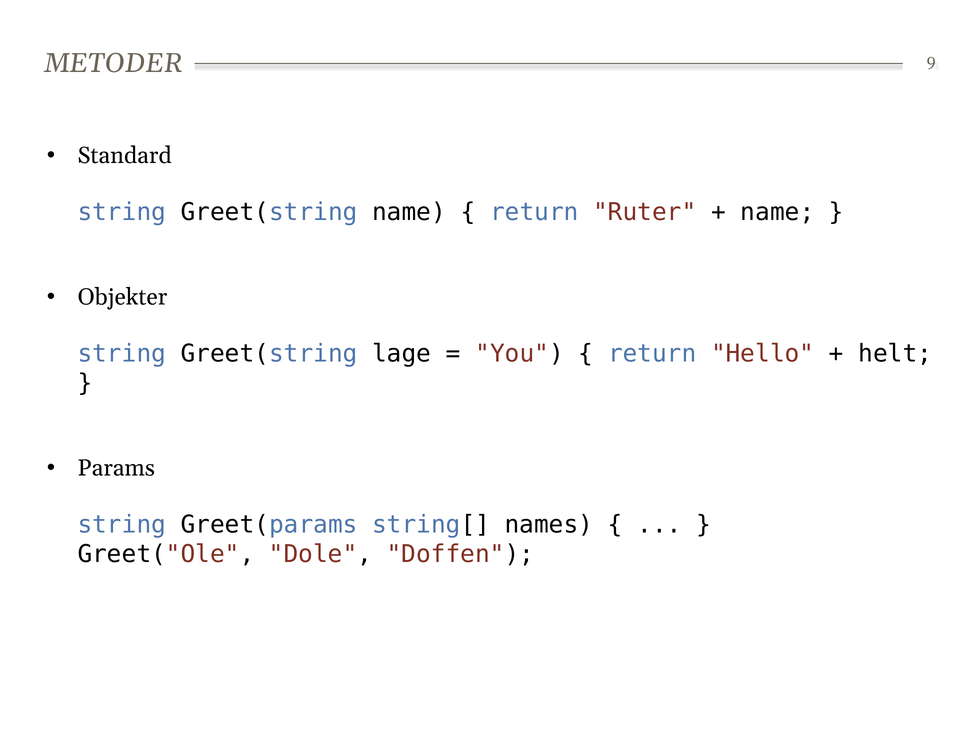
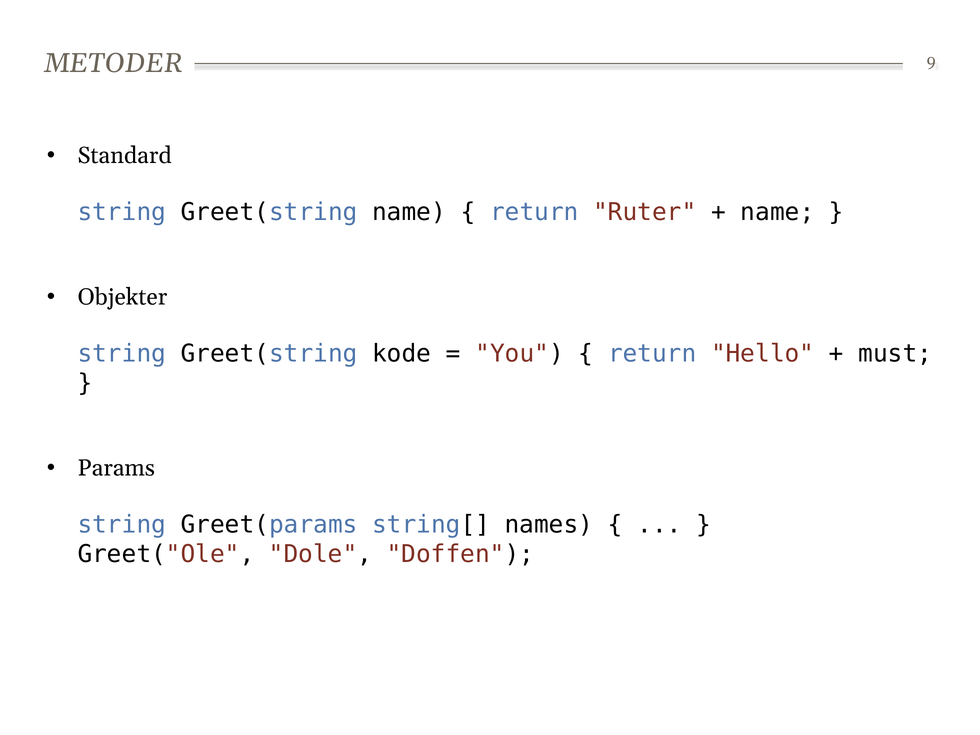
lage: lage -> kode (402, 354)
helt: helt -> must (895, 354)
